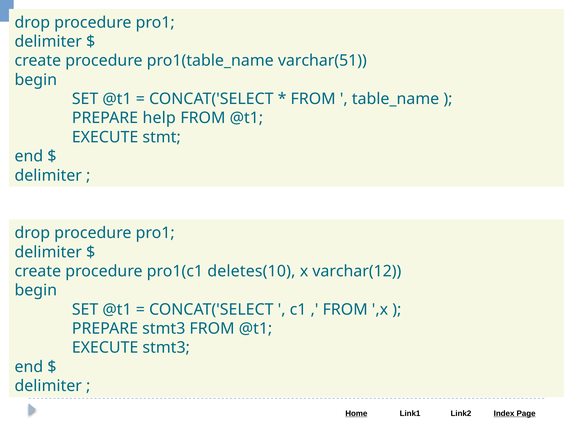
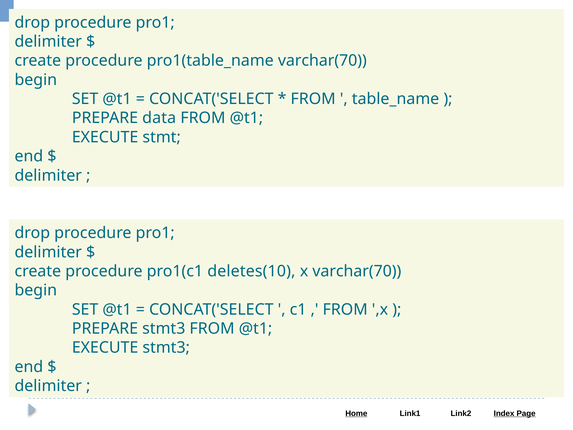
pro1(table_name varchar(51: varchar(51 -> varchar(70 (322, 61)
help: help -> data (159, 118)
x varchar(12: varchar(12 -> varchar(70 (357, 271)
